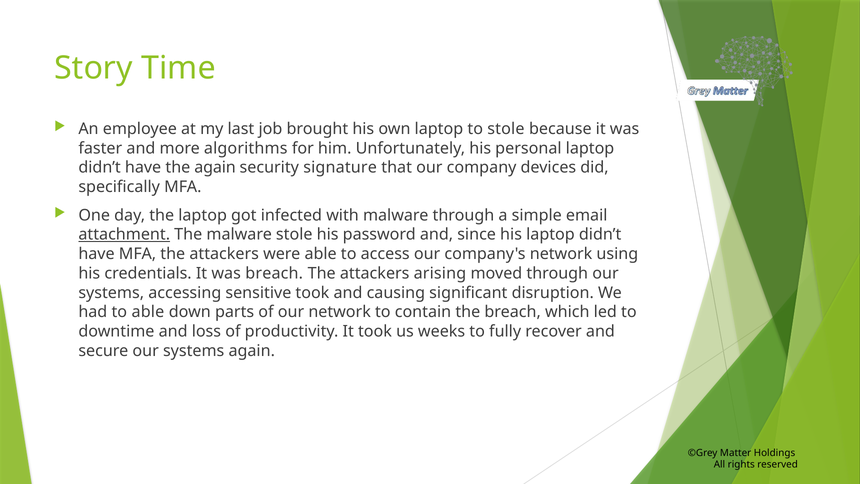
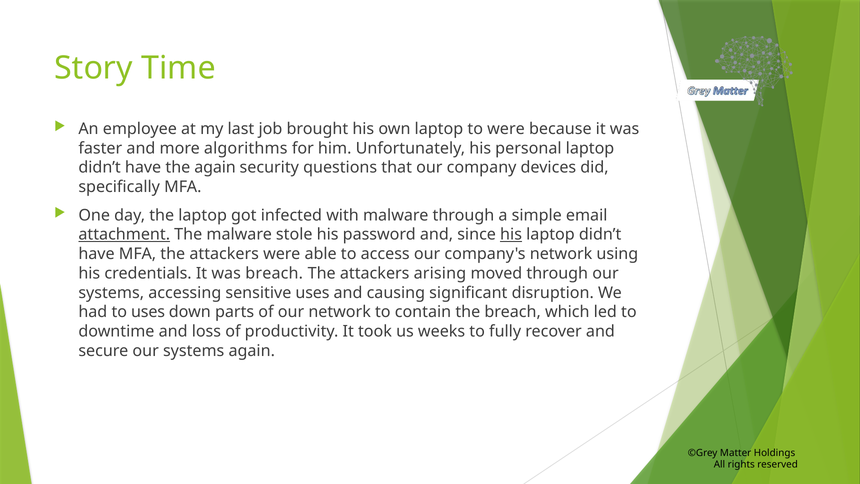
to stole: stole -> were (506, 129)
signature: signature -> questions (340, 168)
his underline: none -> present (511, 235)
sensitive took: took -> uses (312, 293)
to able: able -> uses (148, 312)
